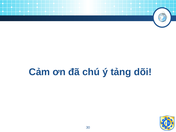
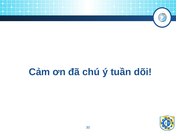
tảng: tảng -> tuần (121, 72)
